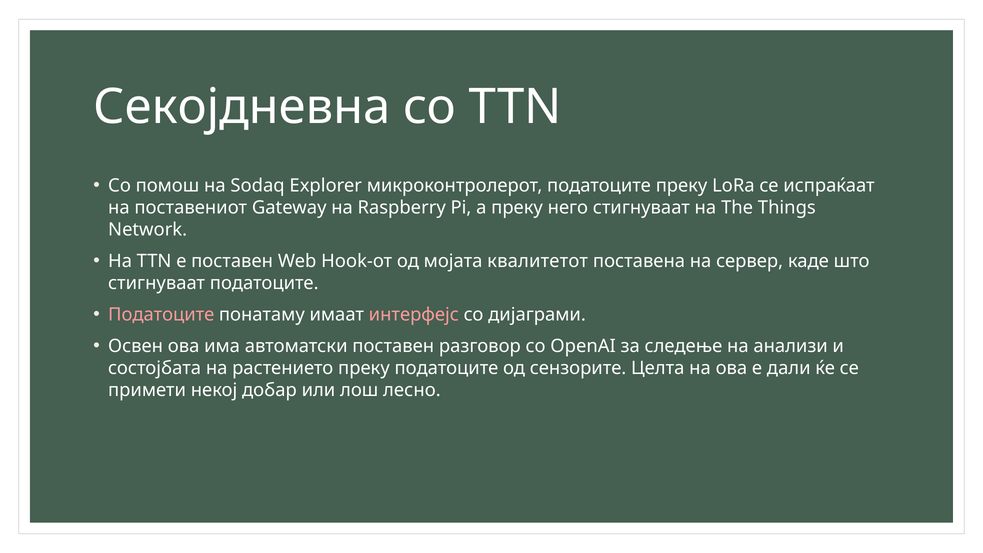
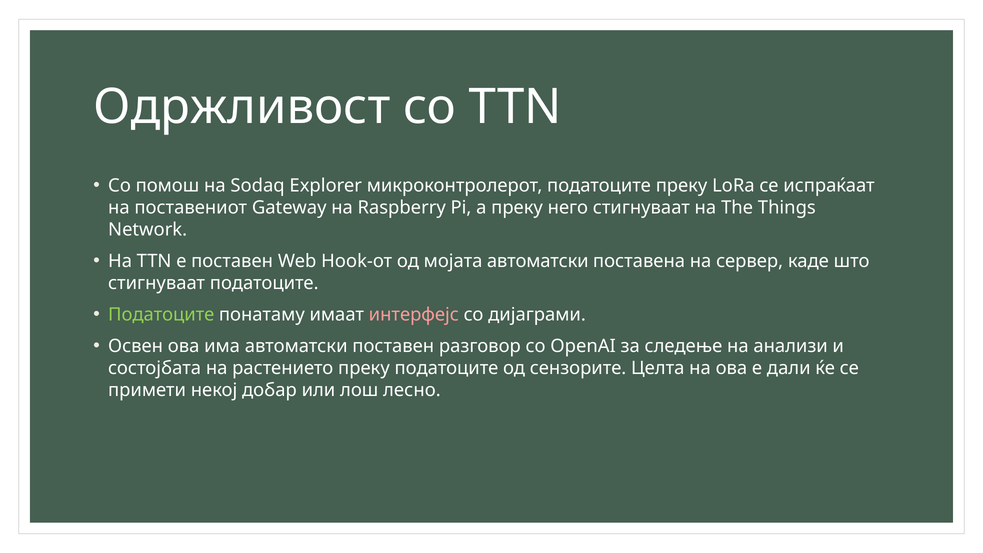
Секојдневна: Секојдневна -> Одржливост (242, 107)
мојата квалитетот: квалитетот -> автоматски (538, 261)
Податоците colour: pink -> light green (161, 315)
